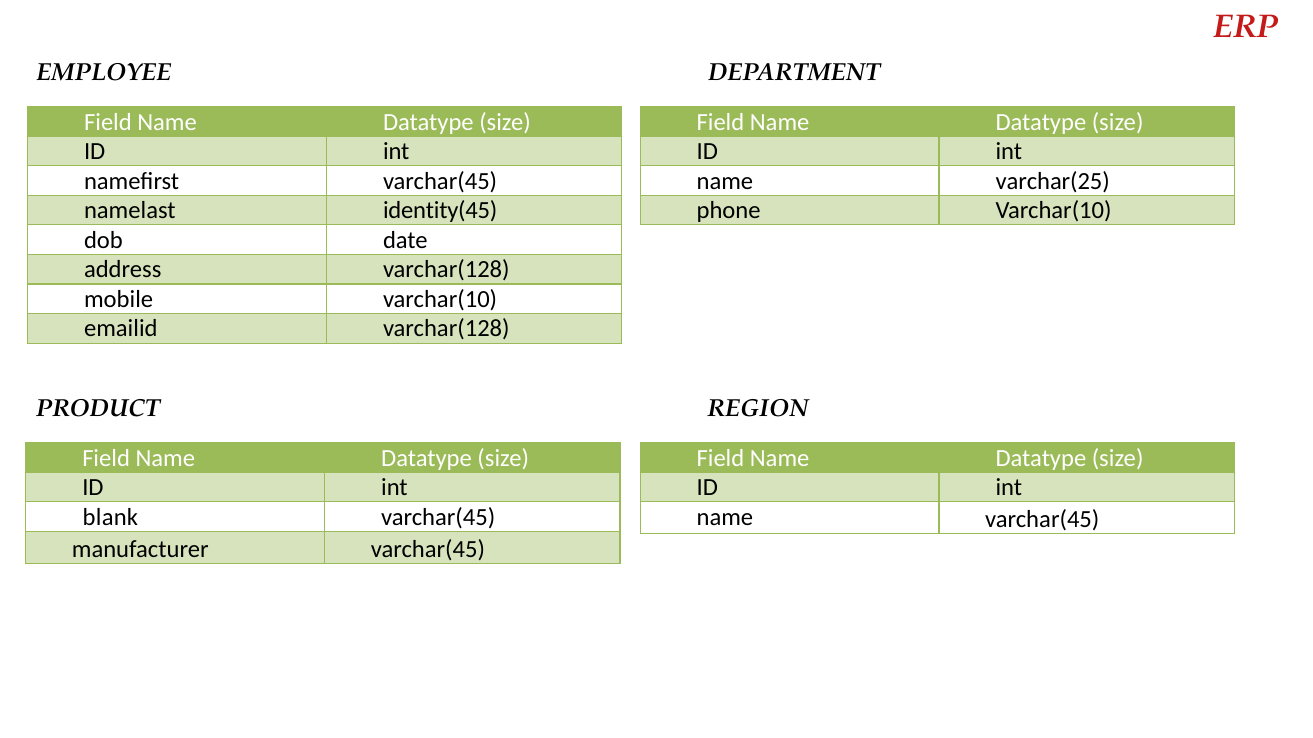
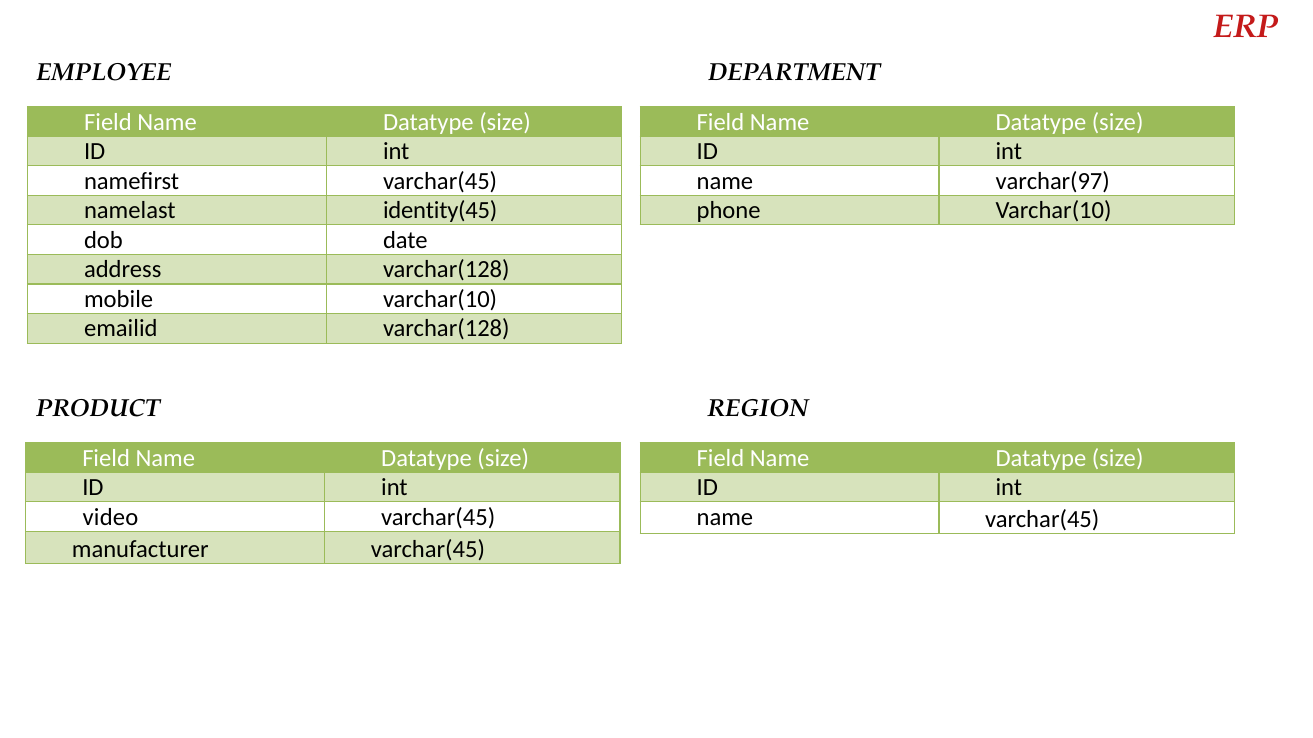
varchar(25: varchar(25 -> varchar(97 (1053, 181)
blank: blank -> video (110, 518)
